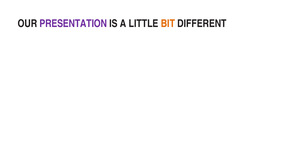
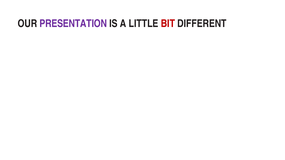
BIT colour: orange -> red (168, 24)
